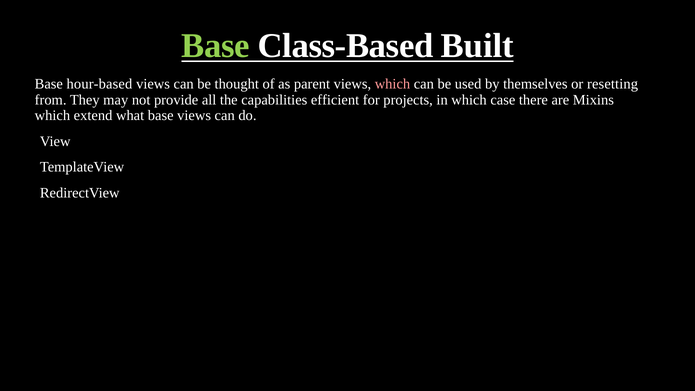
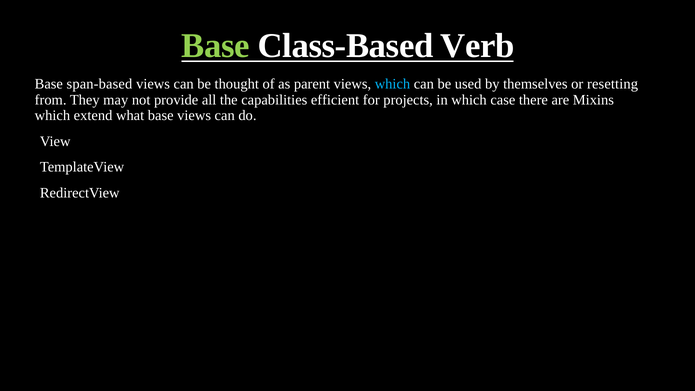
Built: Built -> Verb (477, 46)
hour-based: hour-based -> span-based (99, 84)
which colour: pink -> light blue (392, 84)
